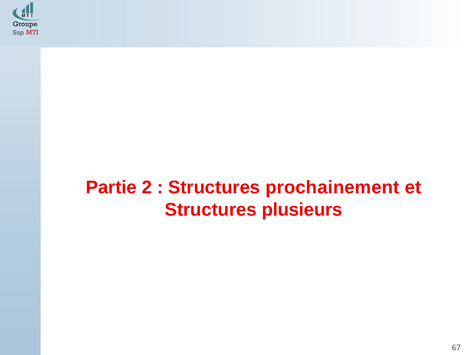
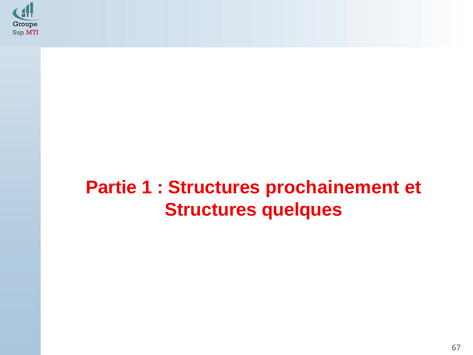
2: 2 -> 1 (147, 187)
plusieurs: plusieurs -> quelques (302, 209)
